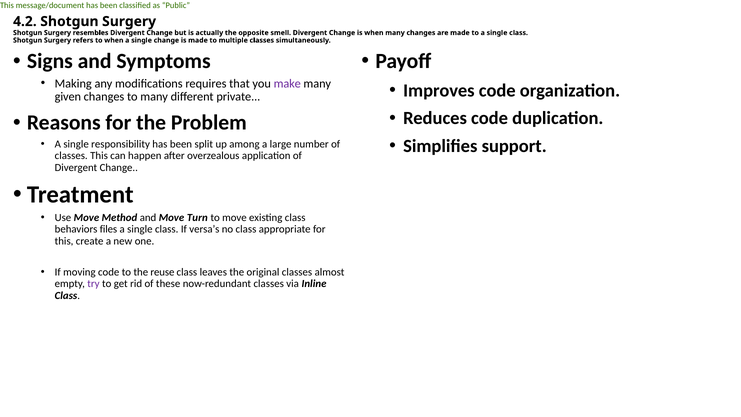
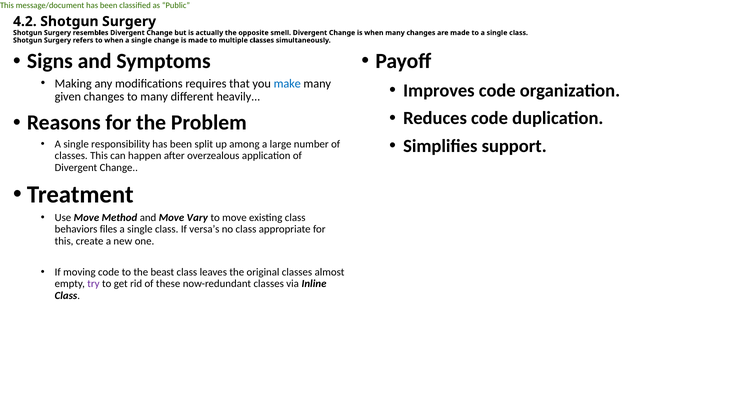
make colour: purple -> blue (287, 83)
private: private -> heavily (238, 97)
Turn: Turn -> Vary (197, 217)
reuse: reuse -> beast (162, 272)
